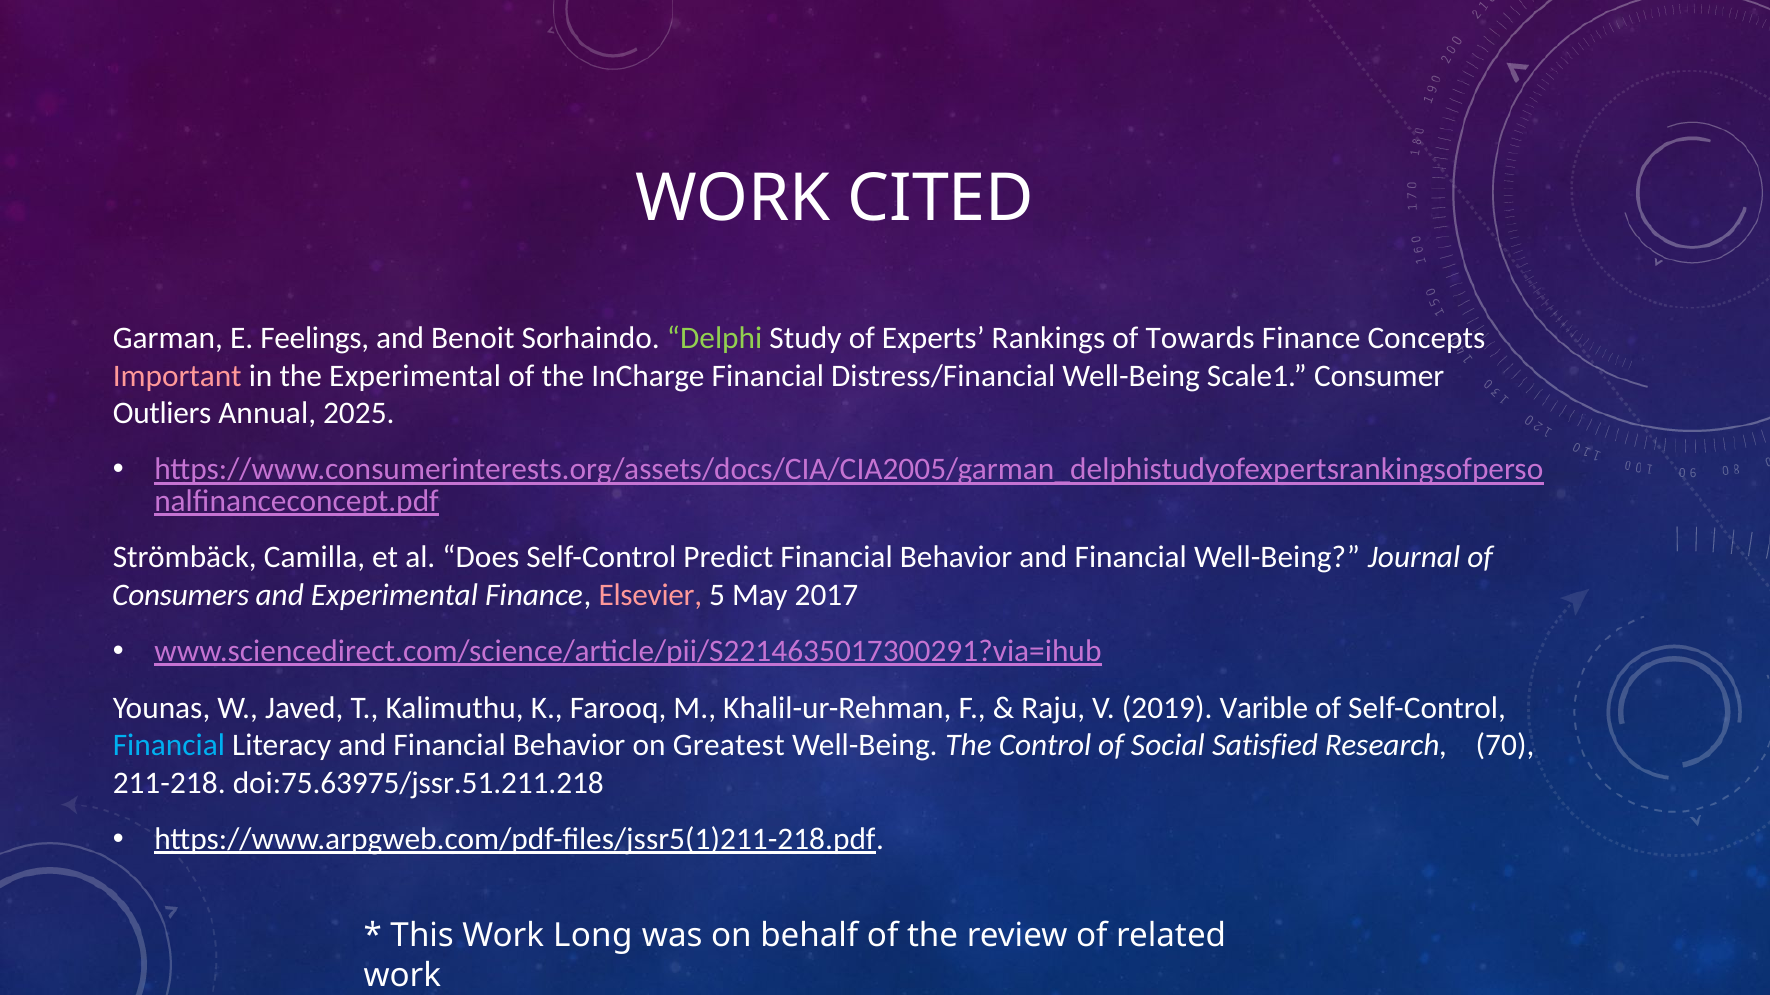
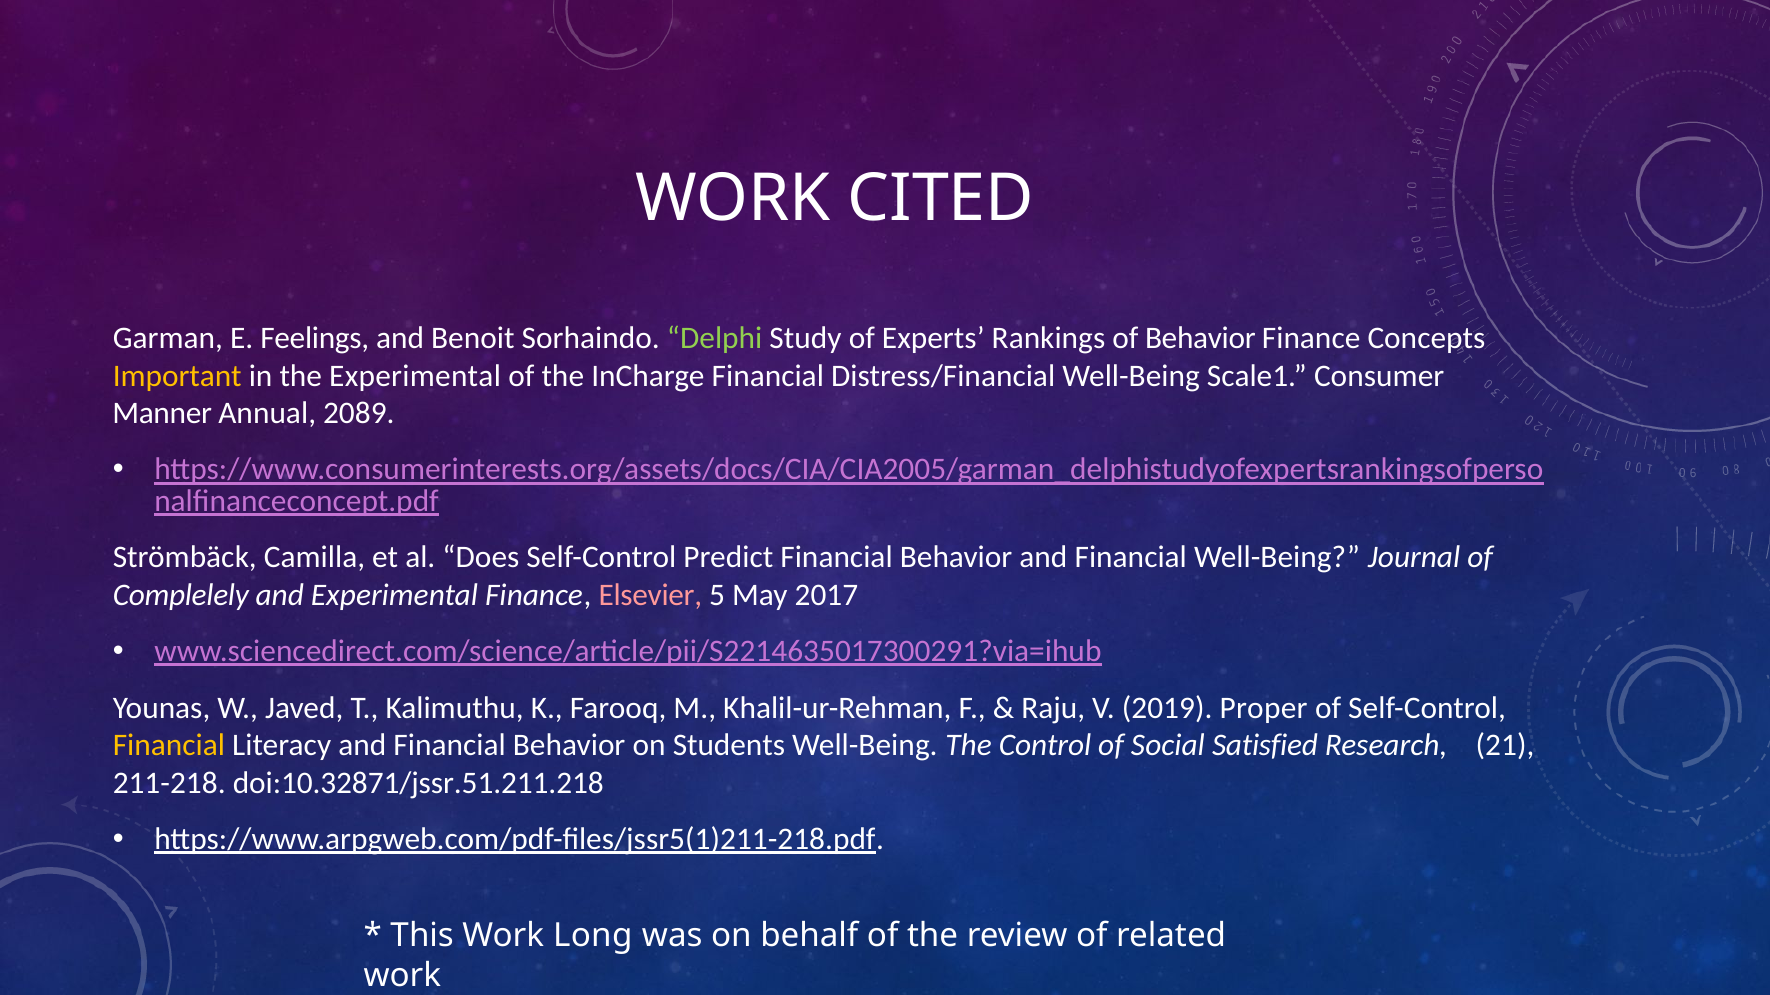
of Towards: Towards -> Behavior (1200, 339)
Important colour: pink -> yellow (177, 376)
Outliers: Outliers -> Manner (162, 414)
2025: 2025 -> 2089 (359, 414)
Consumers: Consumers -> Complelely (181, 596)
Varible: Varible -> Proper (1264, 708)
Financial colour: light blue -> yellow (169, 746)
Greatest: Greatest -> Students (729, 746)
70: 70 -> 21 (1505, 746)
doi:75.63975/jssr.51.211.218: doi:75.63975/jssr.51.211.218 -> doi:10.32871/jssr.51.211.218 (418, 784)
